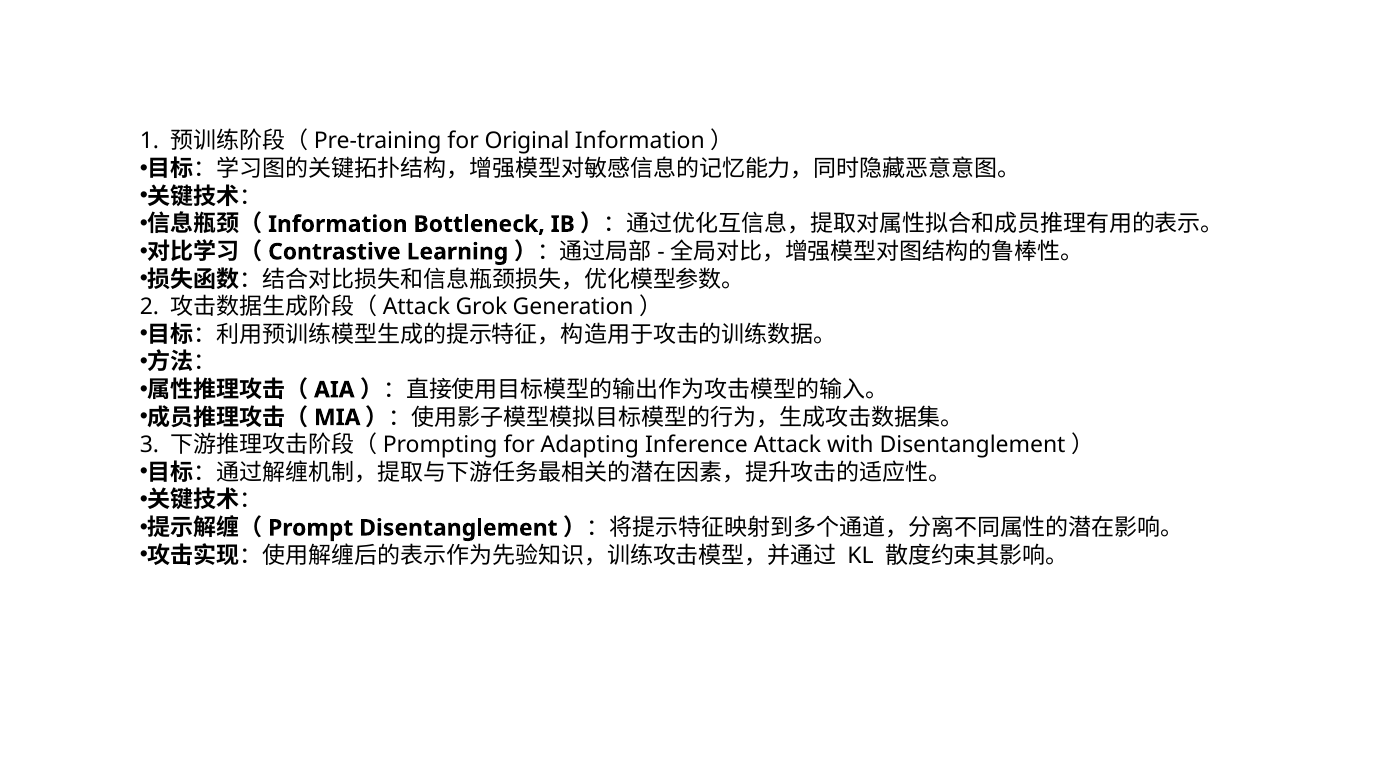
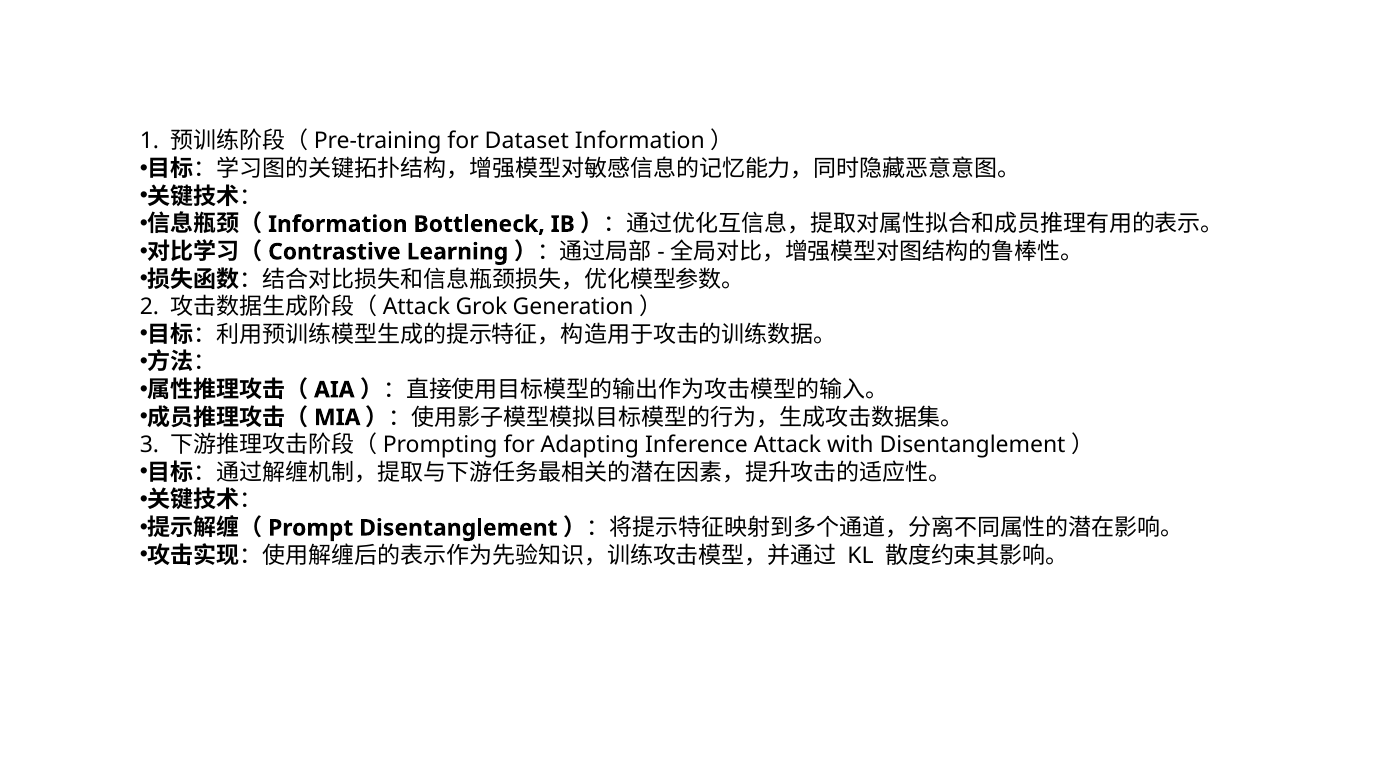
Original: Original -> Dataset (527, 141)
